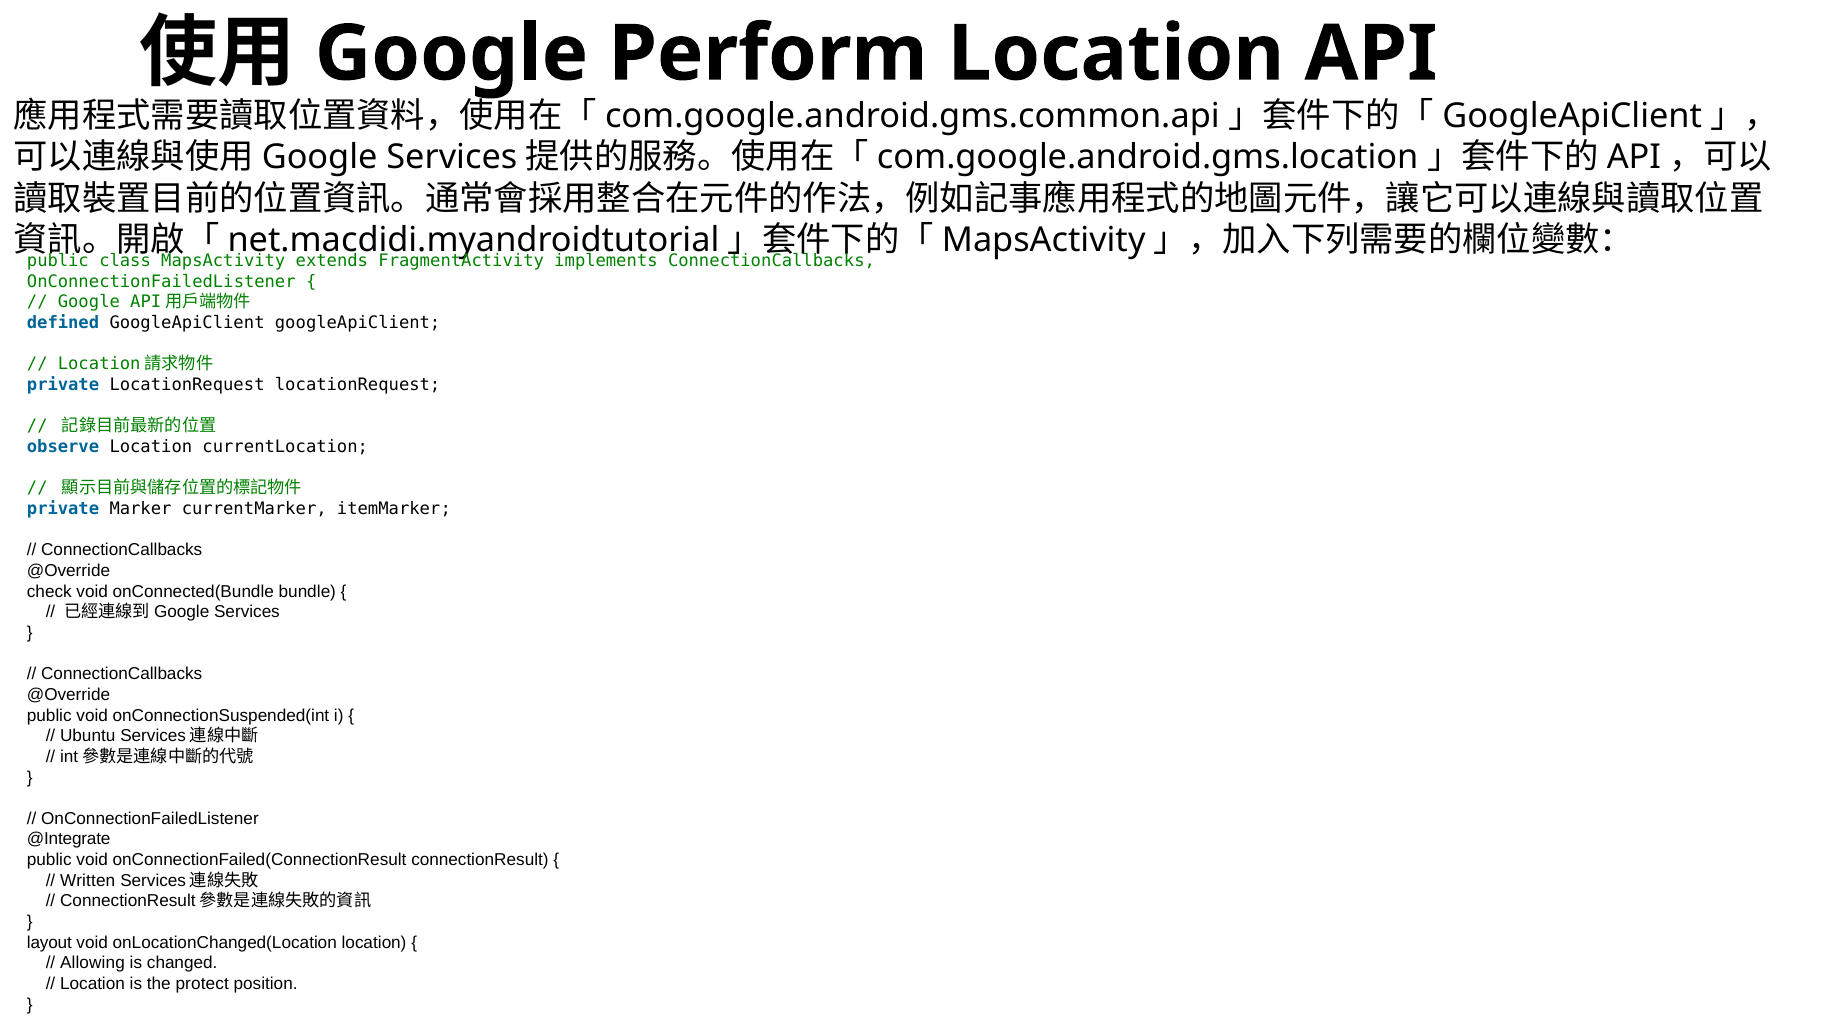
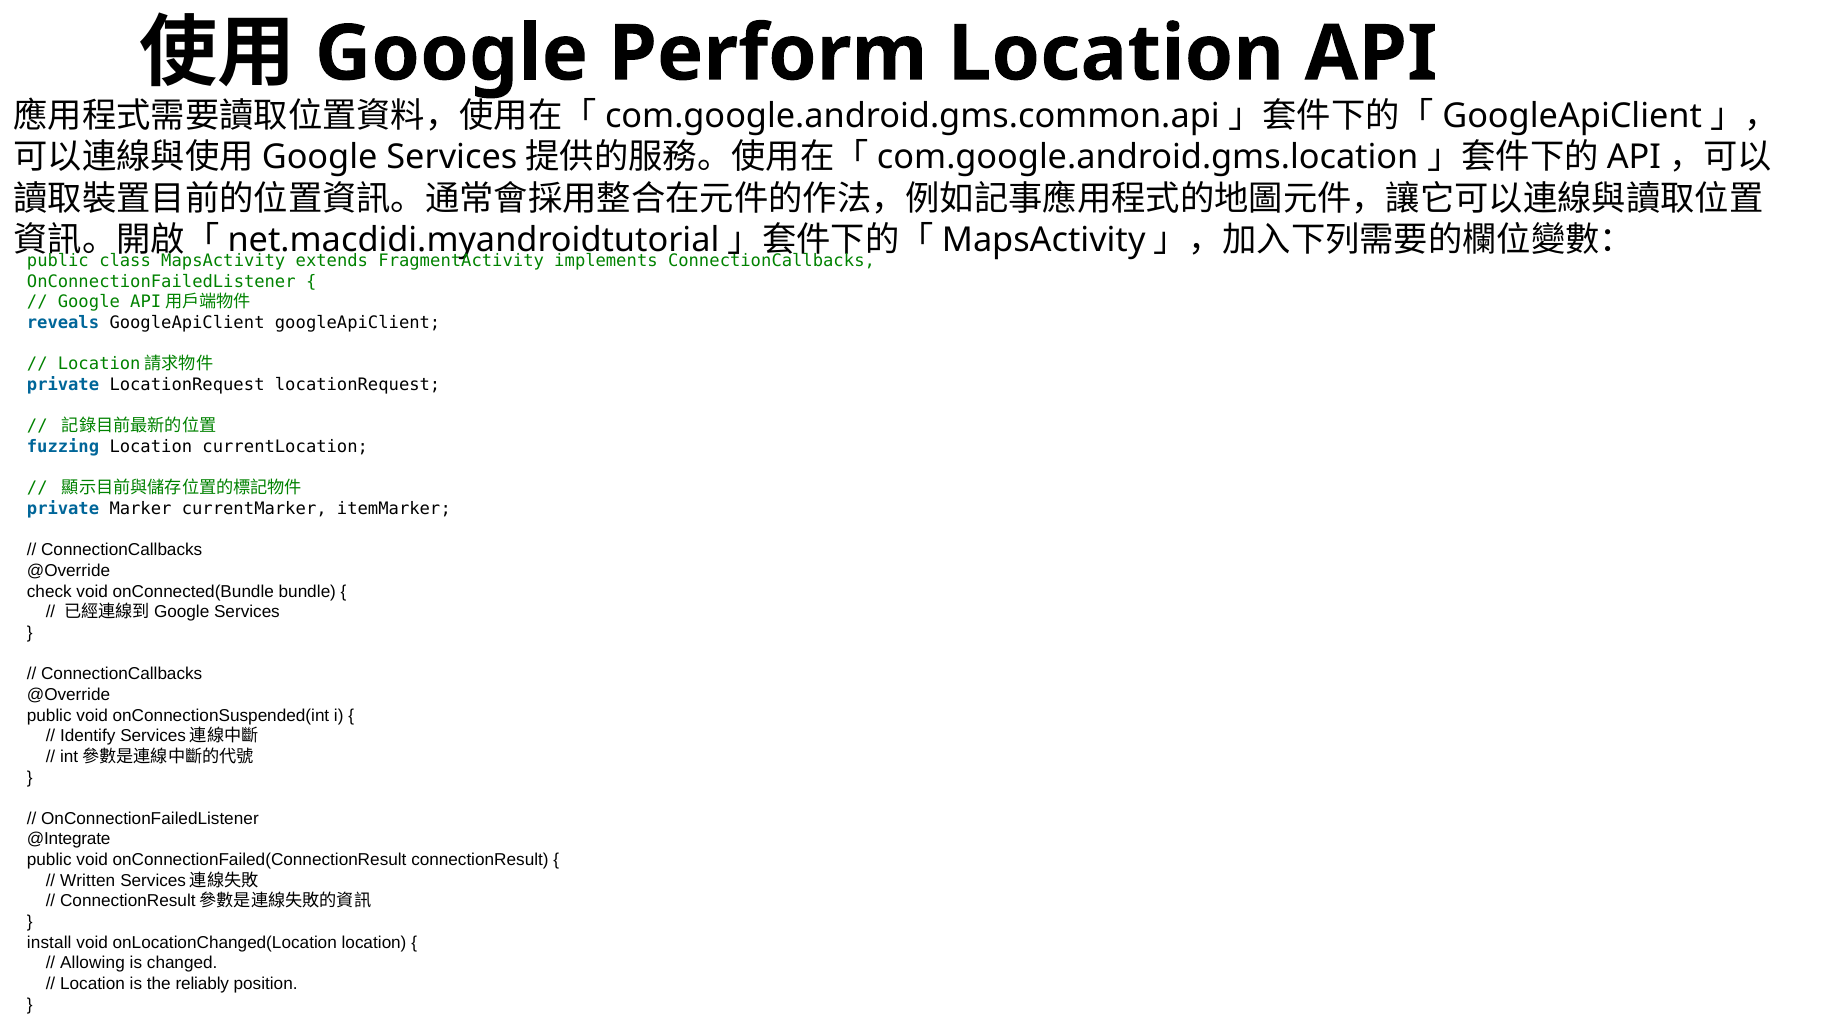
defined: defined -> reveals (63, 323)
observe: observe -> fuzzing (63, 447)
Ubuntu: Ubuntu -> Identify (88, 736)
layout: layout -> install (49, 942)
protect: protect -> reliably (202, 983)
